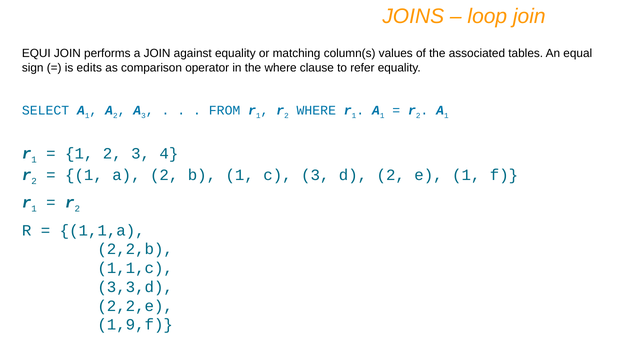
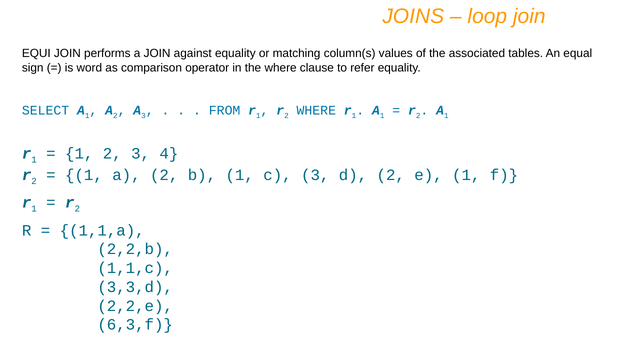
edits: edits -> word (89, 68)
1,9,f: 1,9,f -> 6,3,f (135, 325)
